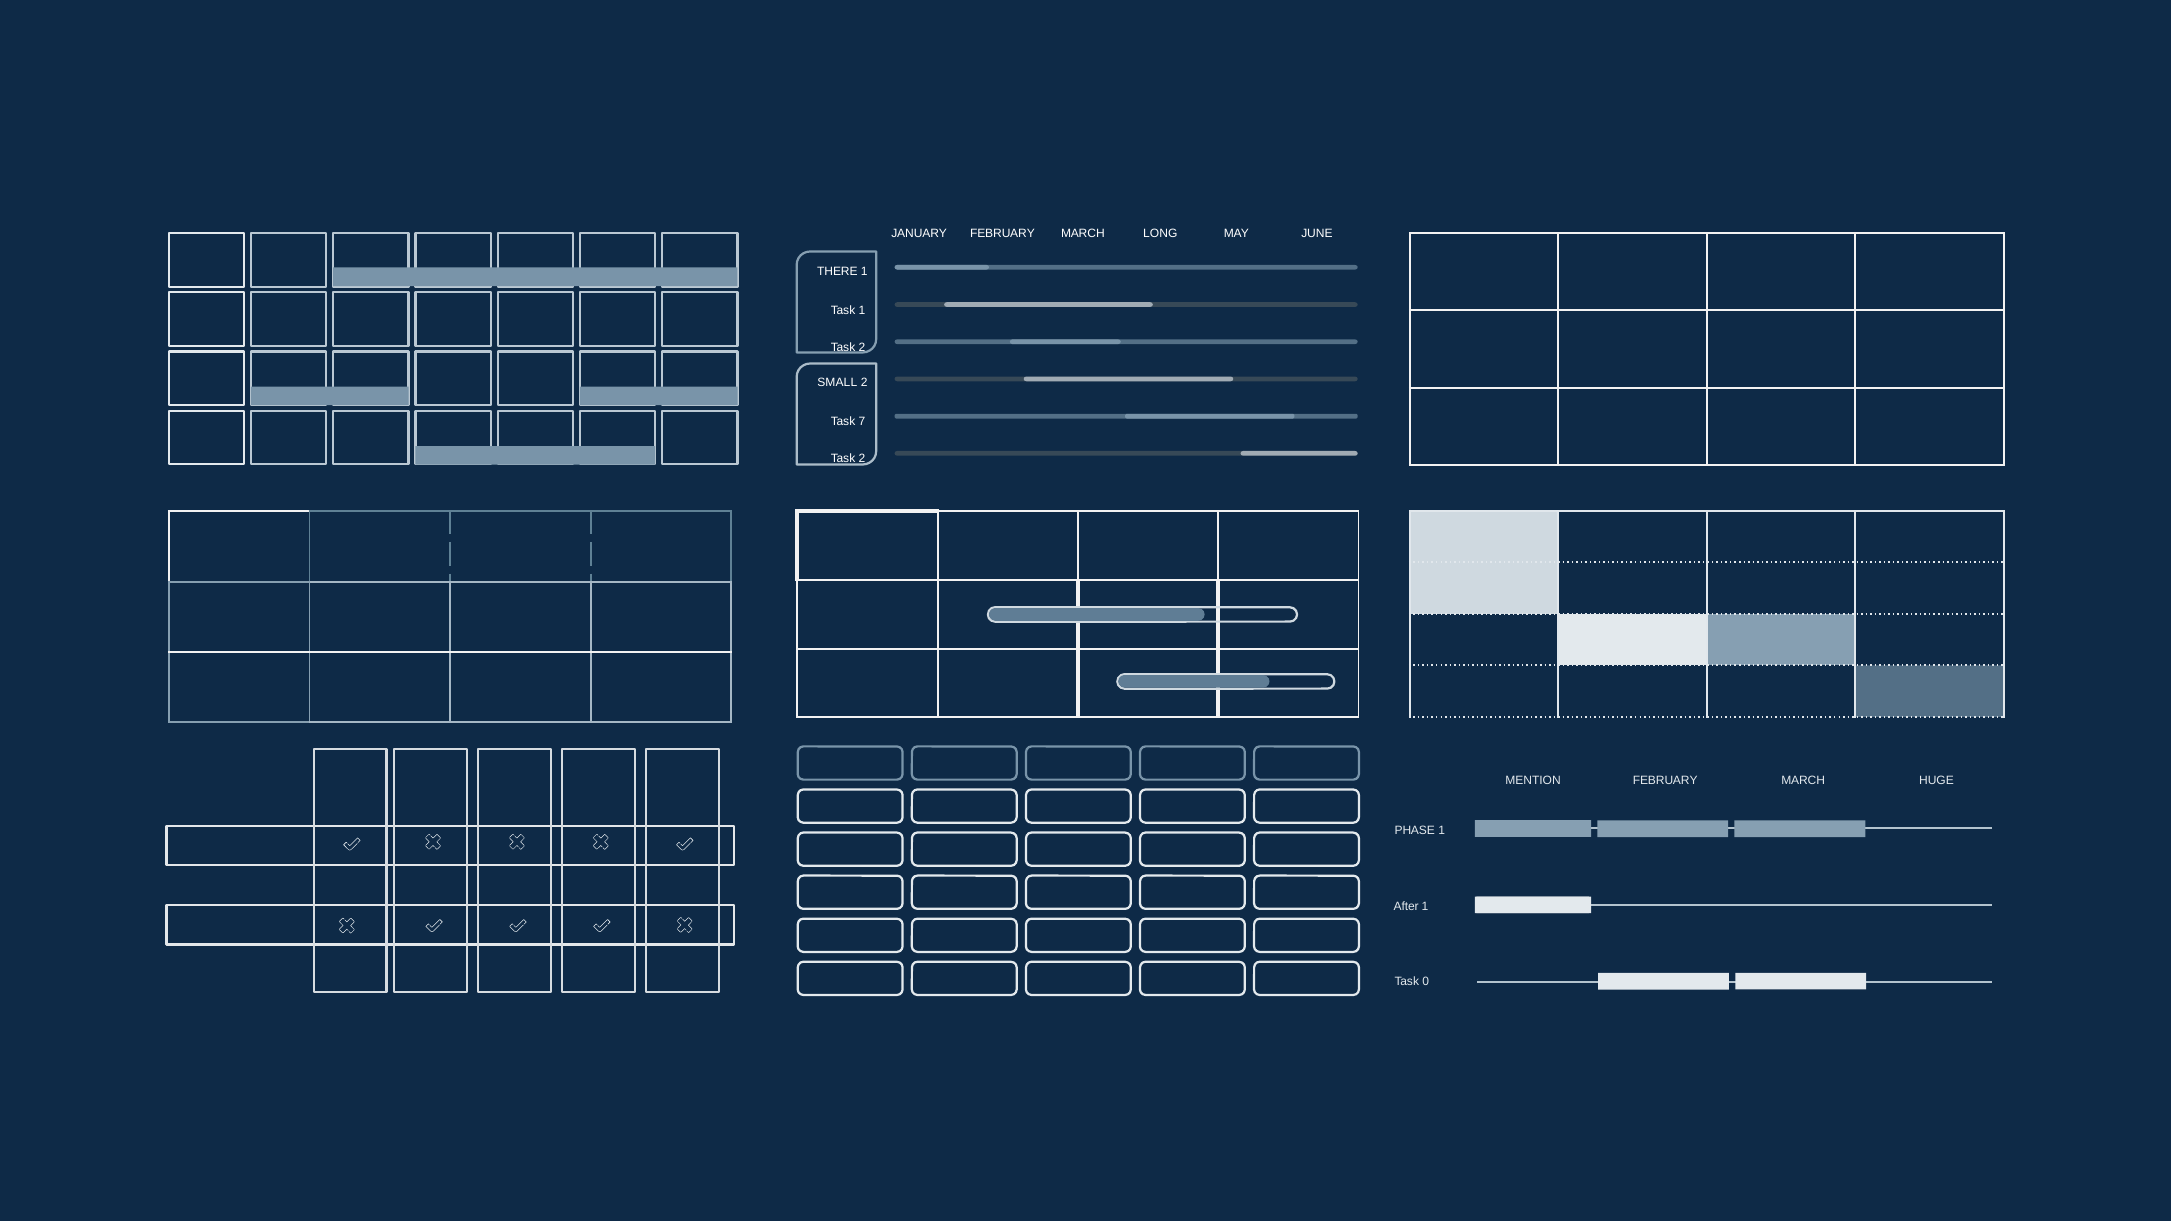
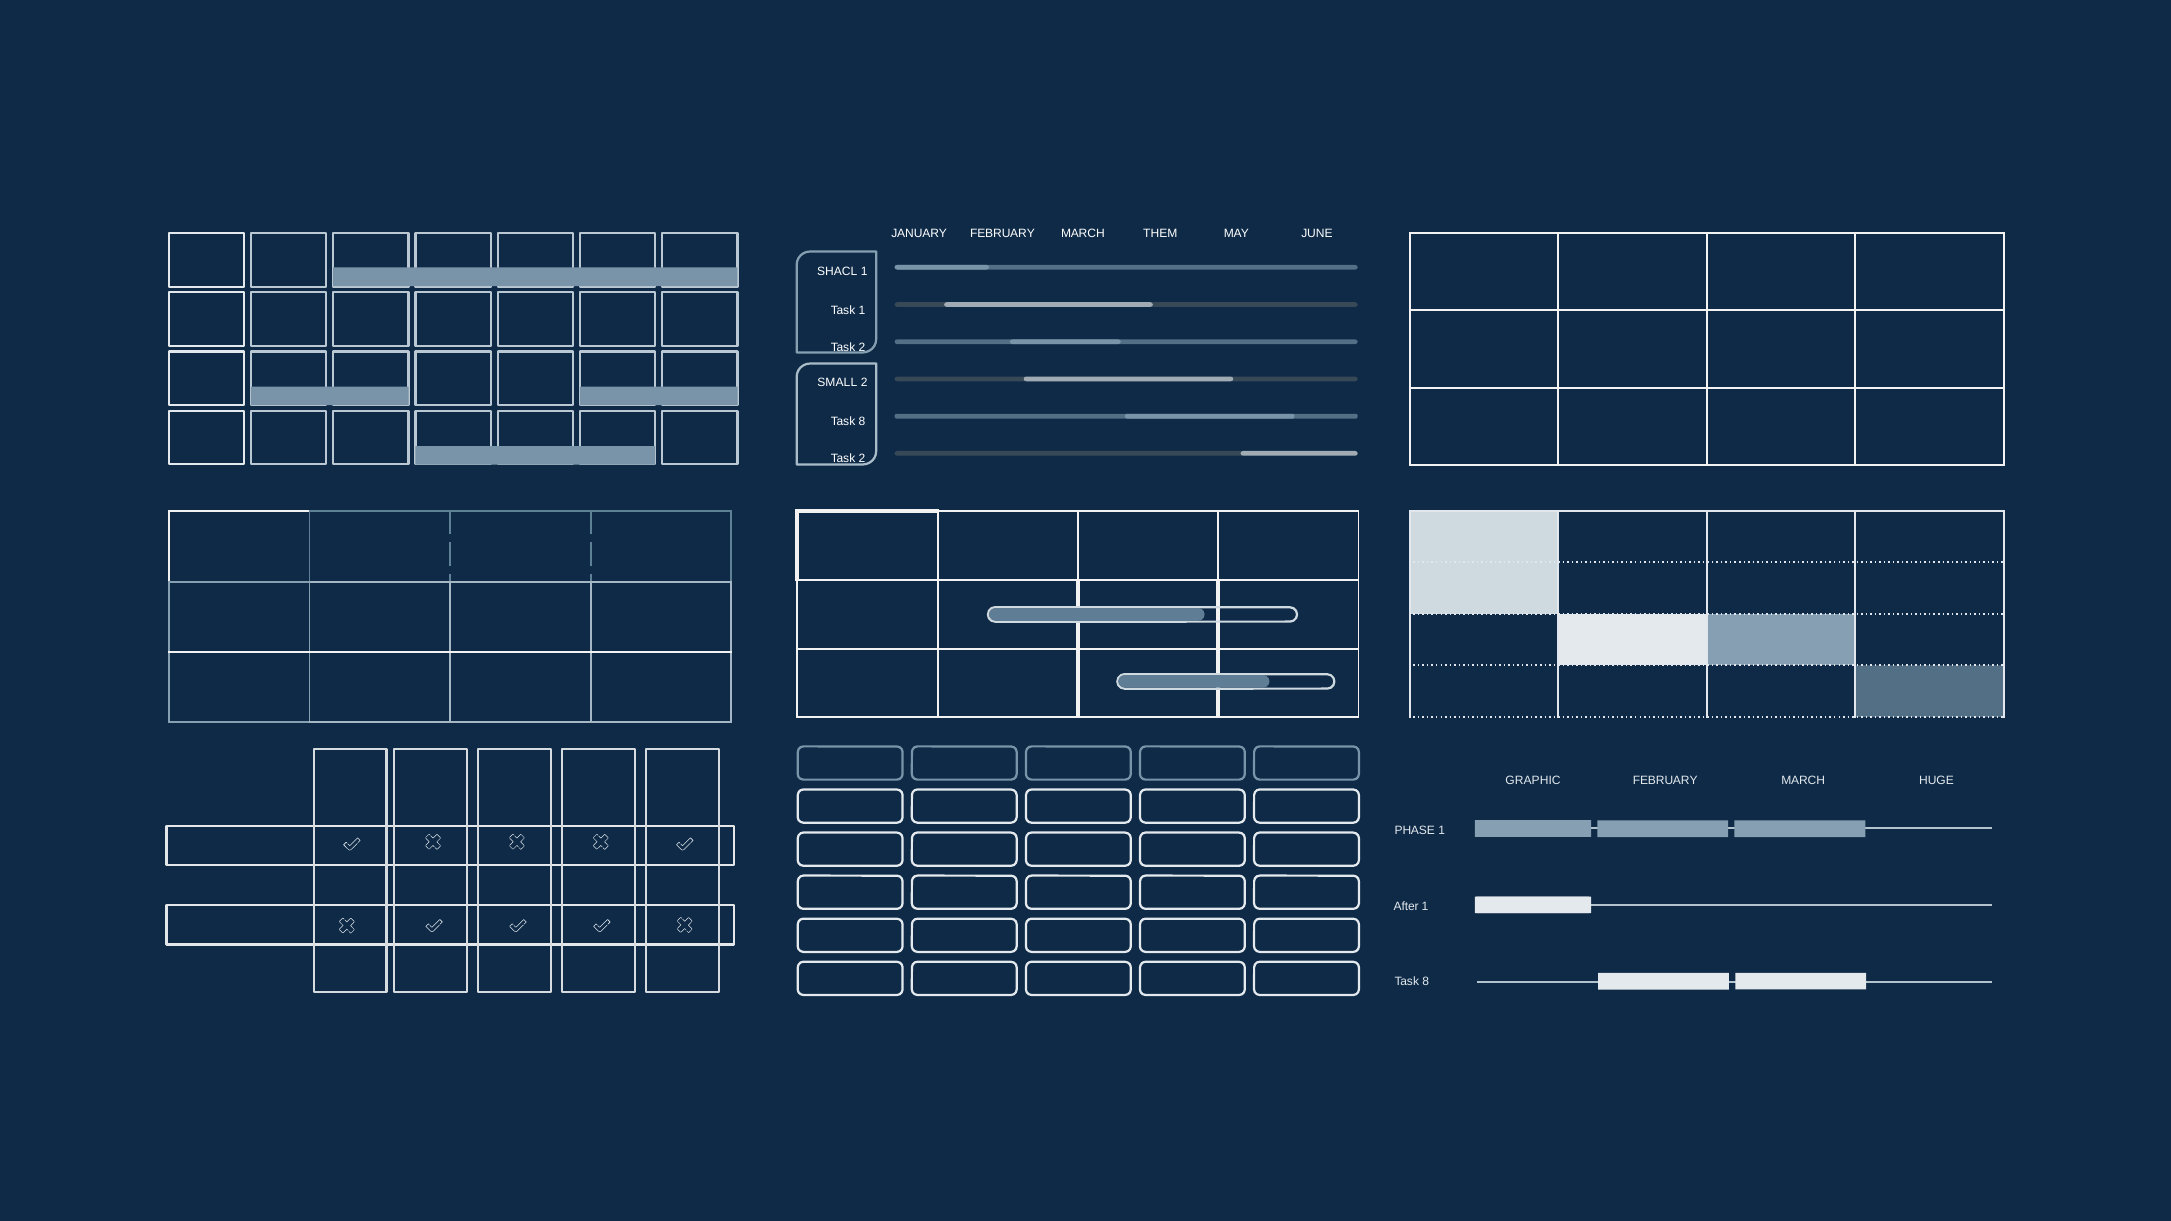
LONG: LONG -> THEM (1160, 234)
THERE: THERE -> SHACL (837, 272)
7: 7 -> 8 (862, 422)
MENTION: MENTION -> GRAPHIC (1533, 781)
0: 0 -> 8 (1426, 982)
